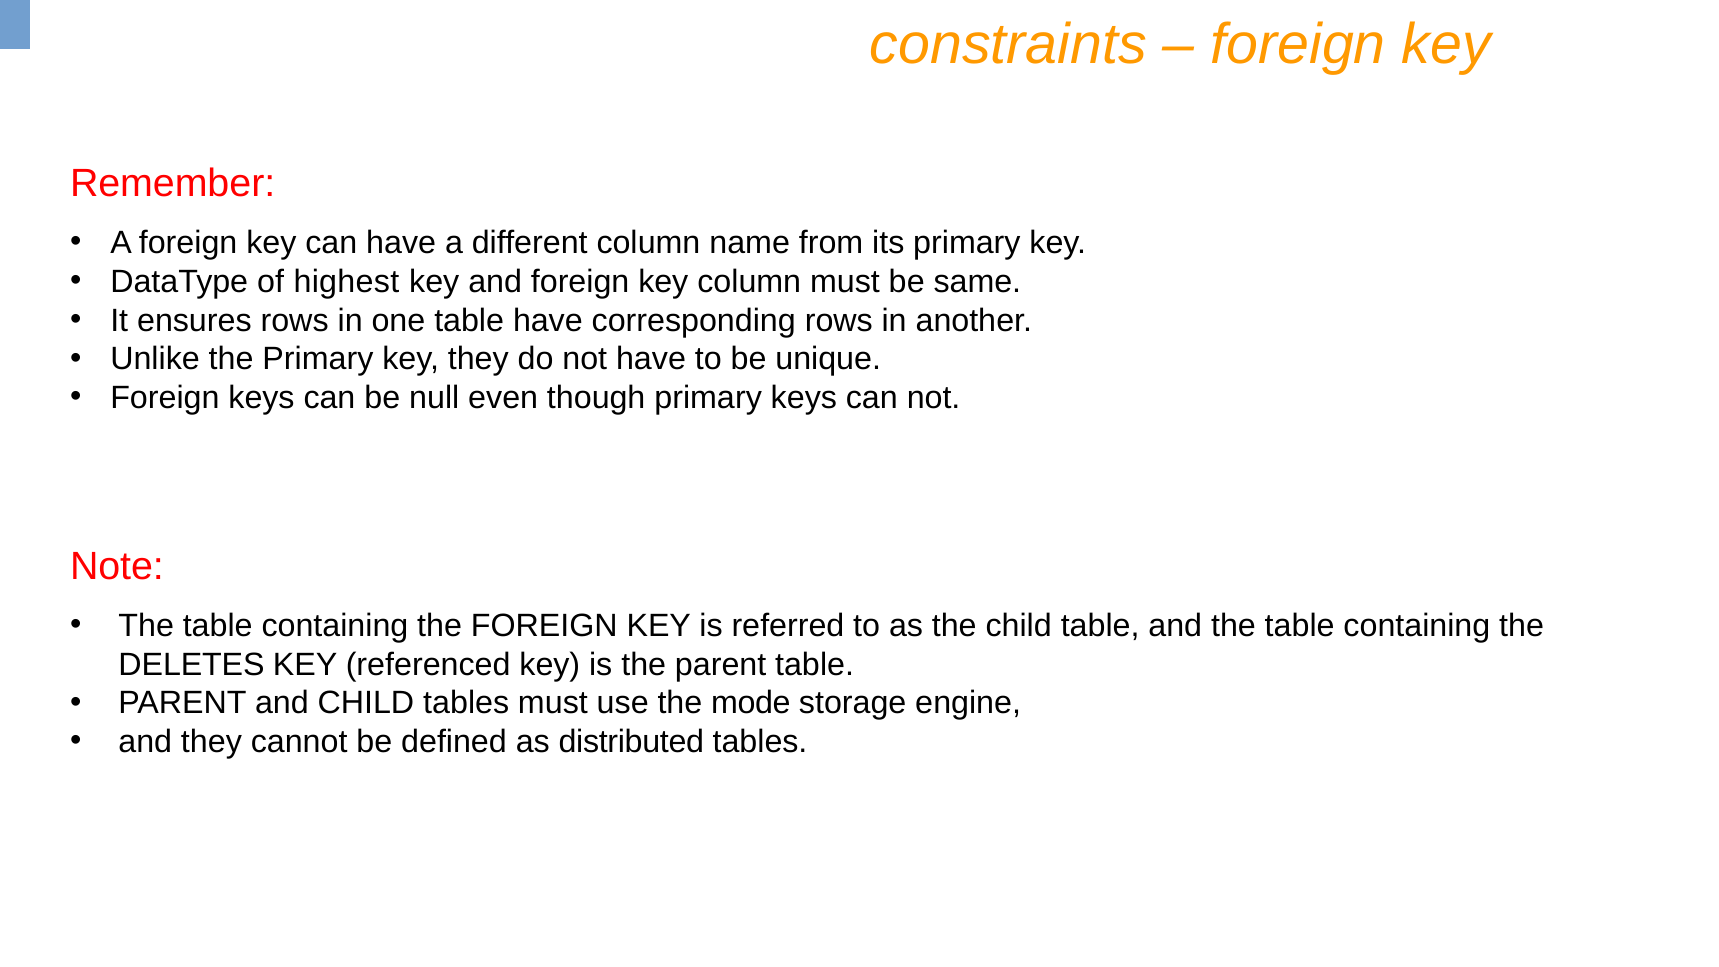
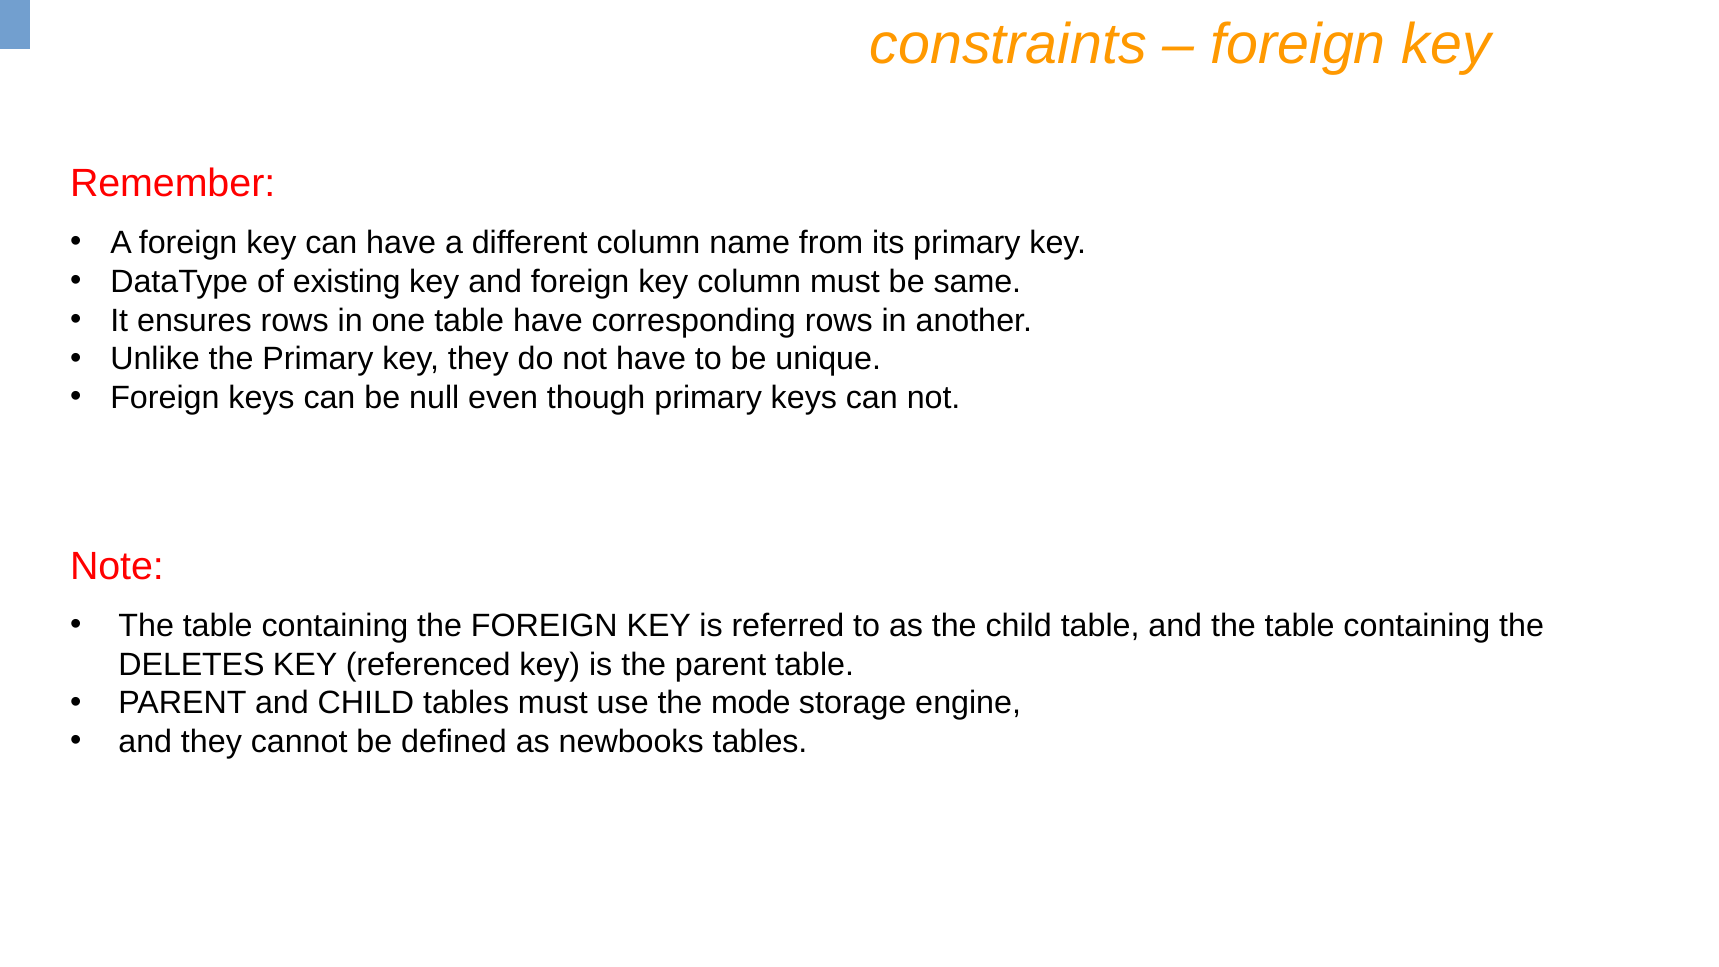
highest: highest -> existing (347, 282)
distributed: distributed -> newbooks (631, 742)
